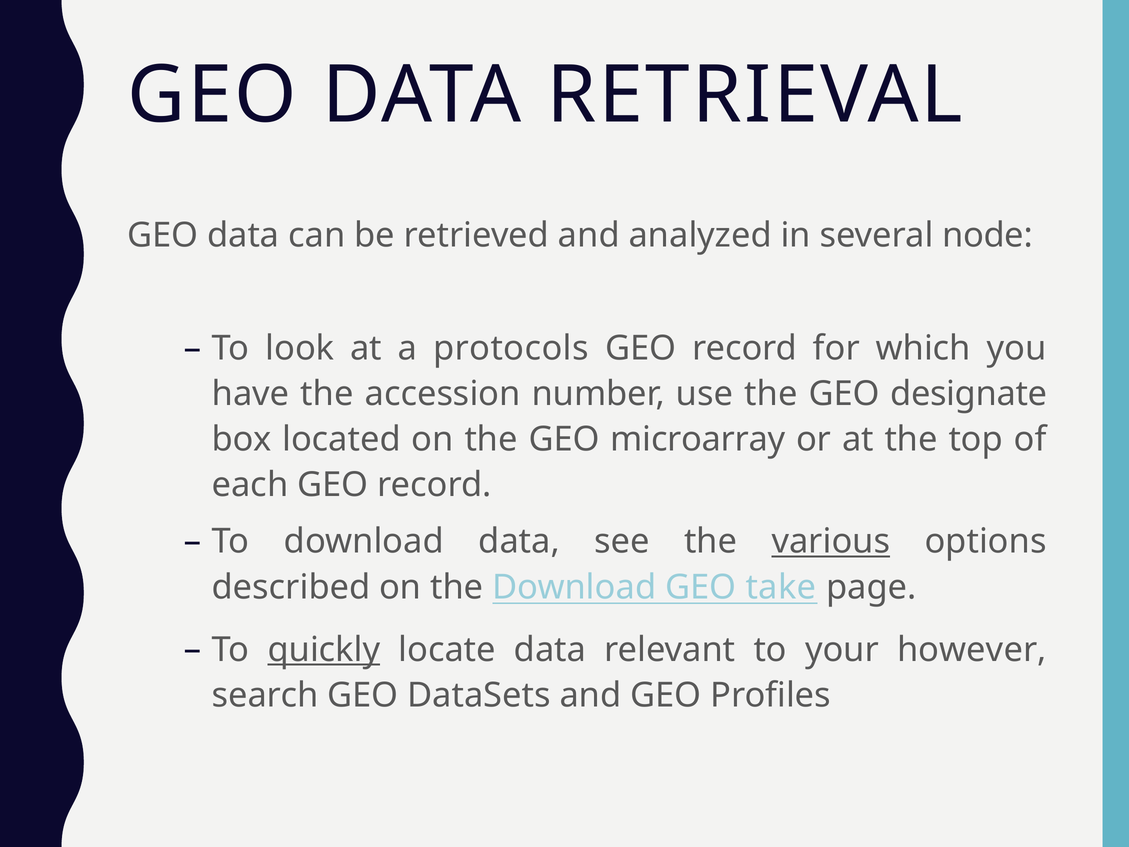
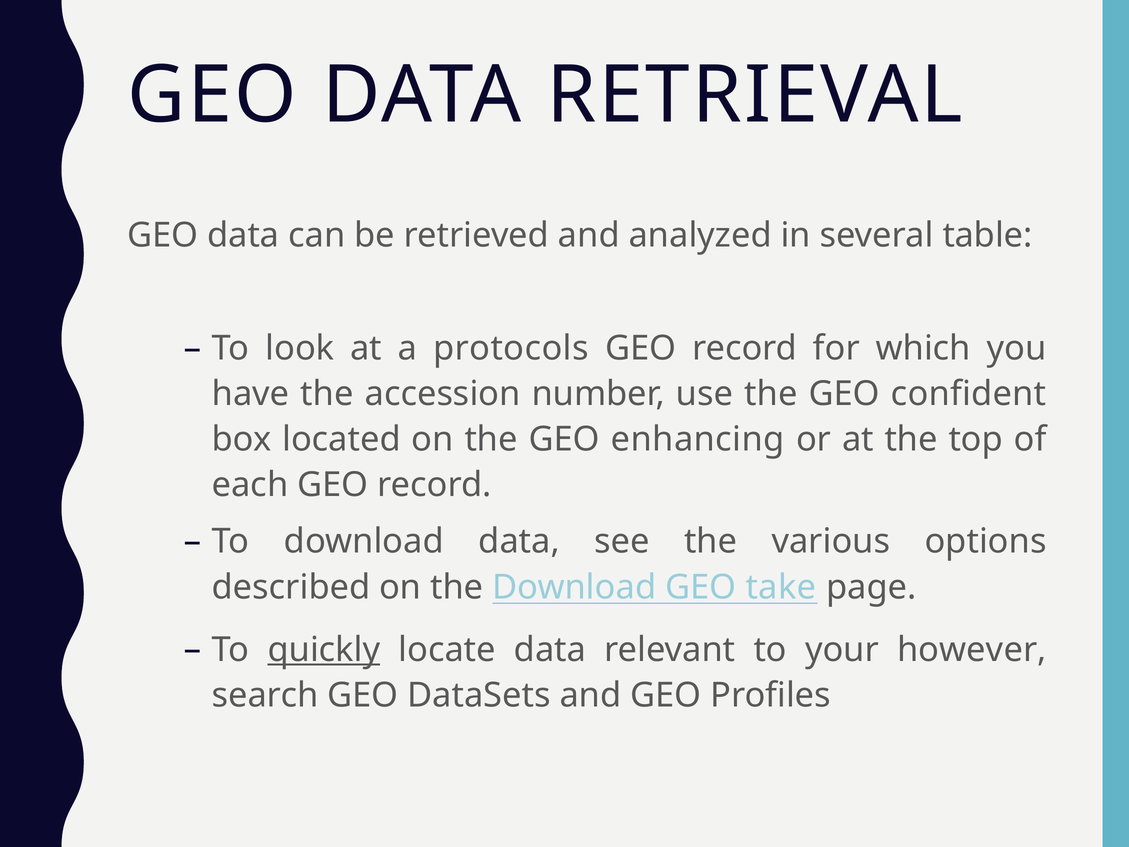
node: node -> table (987, 235)
designate: designate -> confident (969, 394)
microarray: microarray -> enhancing (698, 439)
various underline: present -> none (831, 541)
